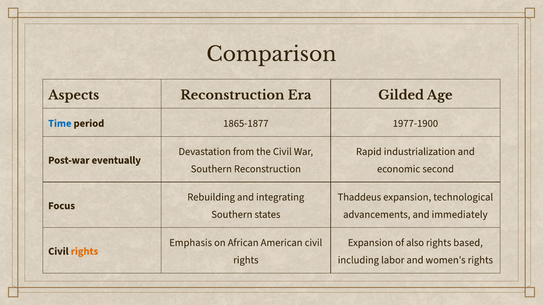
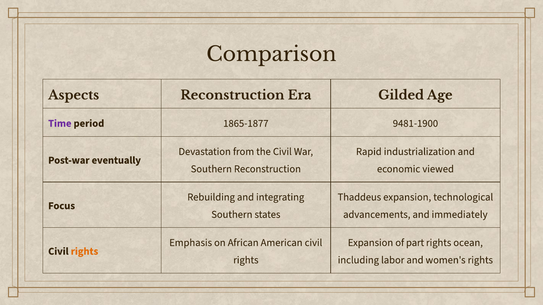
Time colour: blue -> purple (60, 123)
1977-1900: 1977-1900 -> 9481-1900 (415, 123)
second: second -> viewed (438, 169)
also: also -> part (415, 243)
based: based -> ocean (468, 243)
